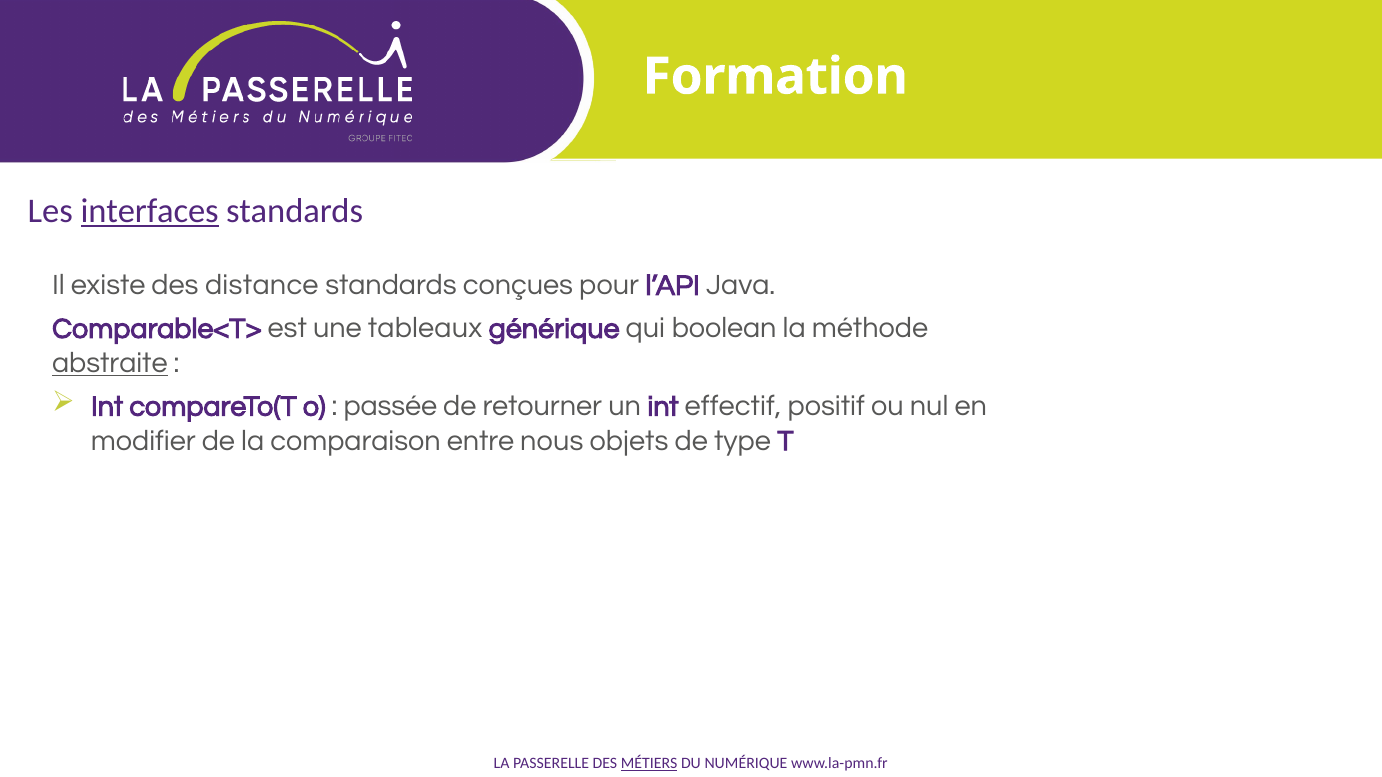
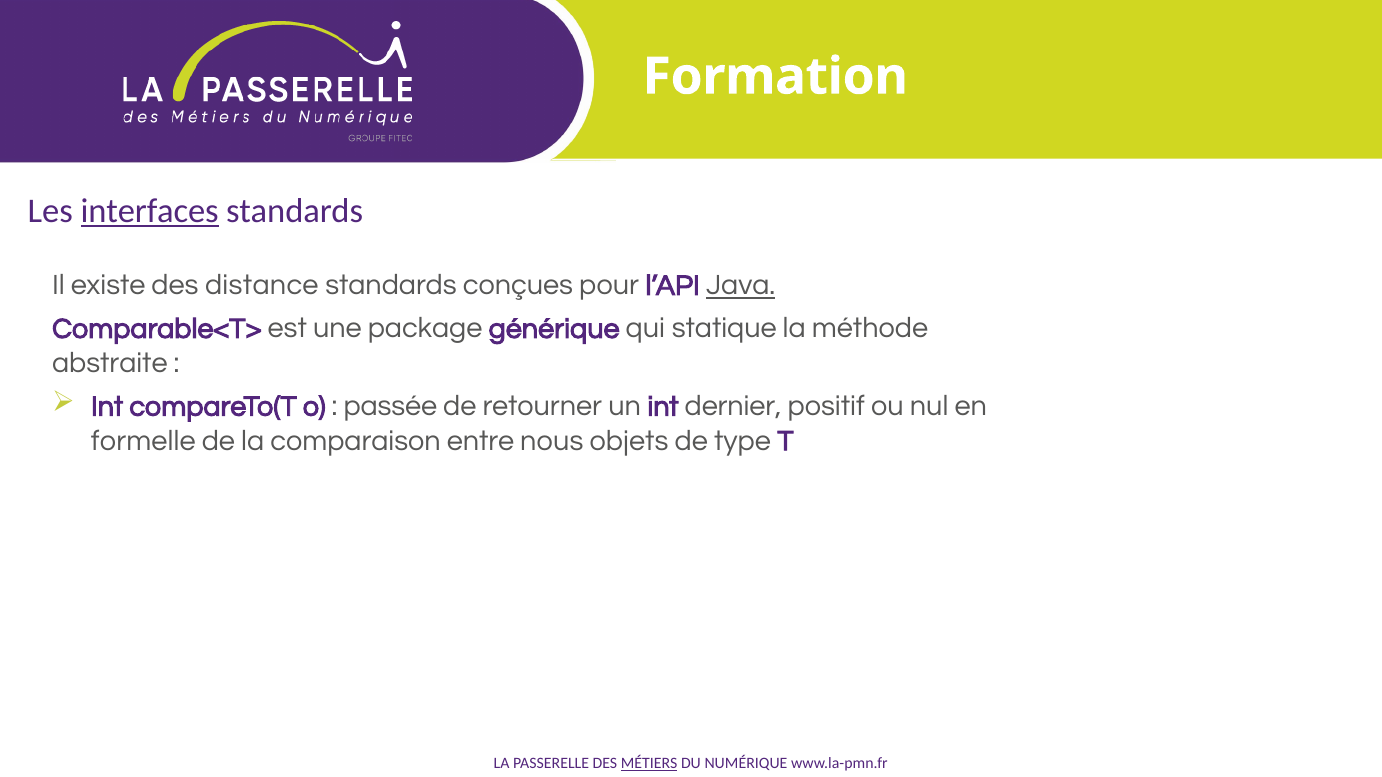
Java underline: none -> present (741, 285)
tableaux: tableaux -> package (425, 329)
boolean: boolean -> statique (724, 329)
abstraite underline: present -> none (110, 363)
effectif: effectif -> dernier (733, 406)
modifier: modifier -> formelle (143, 441)
